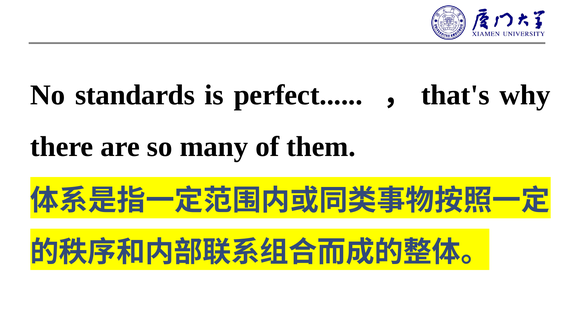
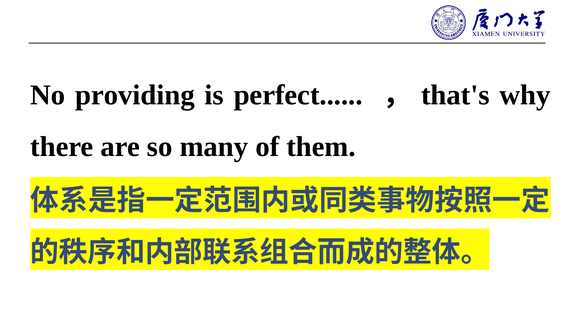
standards: standards -> providing (135, 95)
